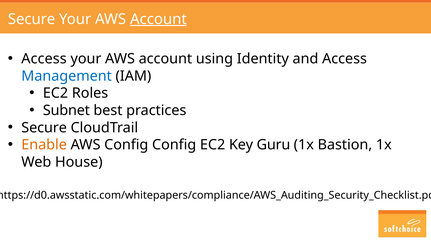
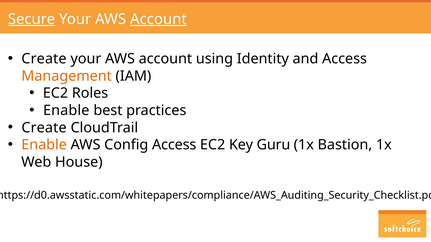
Secure underline: none -> present (32, 19)
Access: Access -> Create (44, 59)
Management colour: blue -> orange (67, 76)
Subnet: Subnet -> Enable (66, 111)
Secure: Secure -> Create (44, 128)
Config Config: Config -> Access (174, 145)
